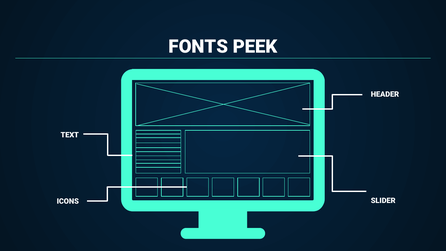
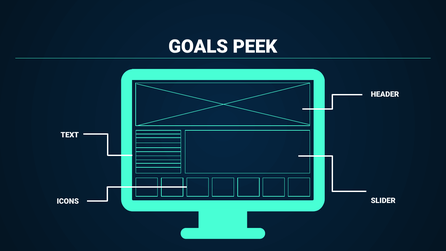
FONTS: FONTS -> GOALS (198, 47)
